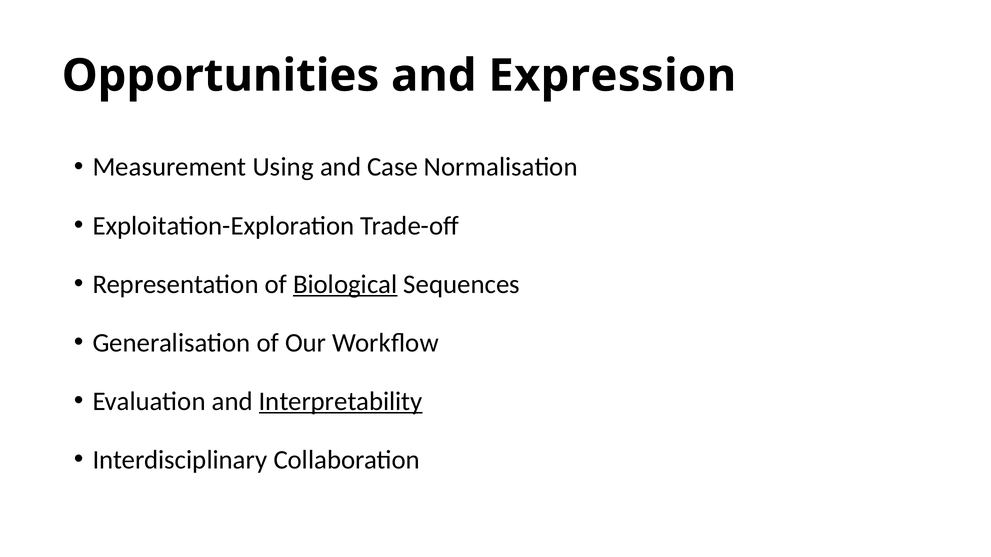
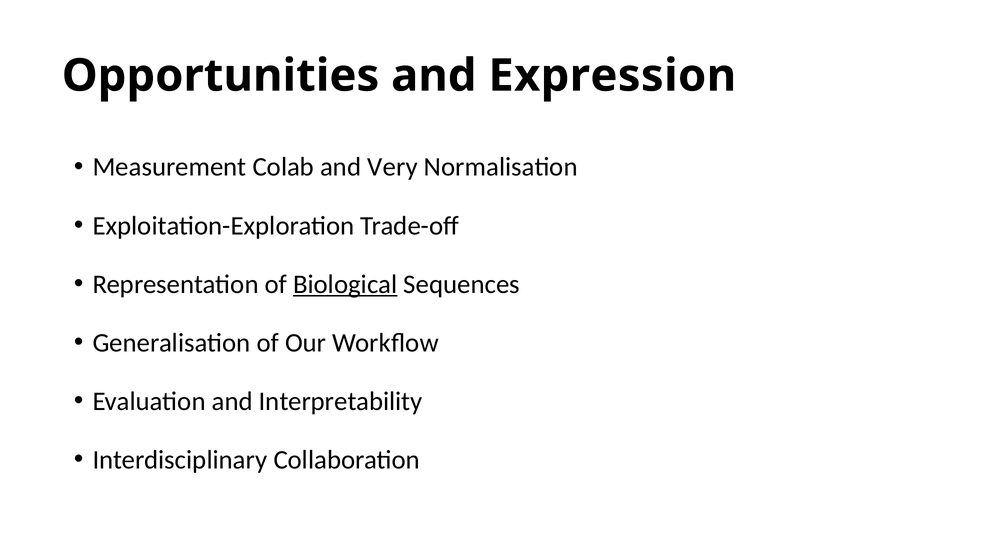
Using: Using -> Colab (283, 167)
Case: Case -> Very (392, 167)
Interpretability underline: present -> none (341, 402)
